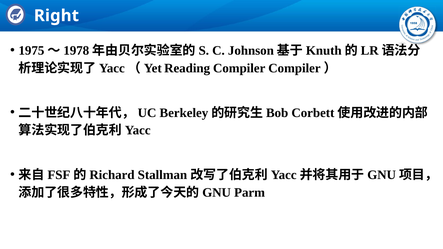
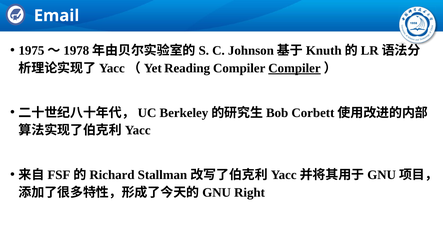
Right: Right -> Email (57, 16)
Compiler underline: none -> present (294, 68)
Parm: Parm -> Right (250, 193)
